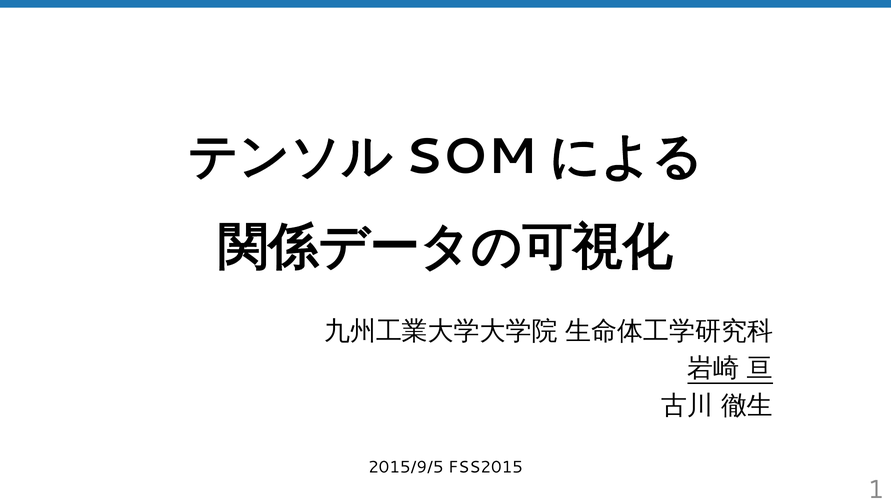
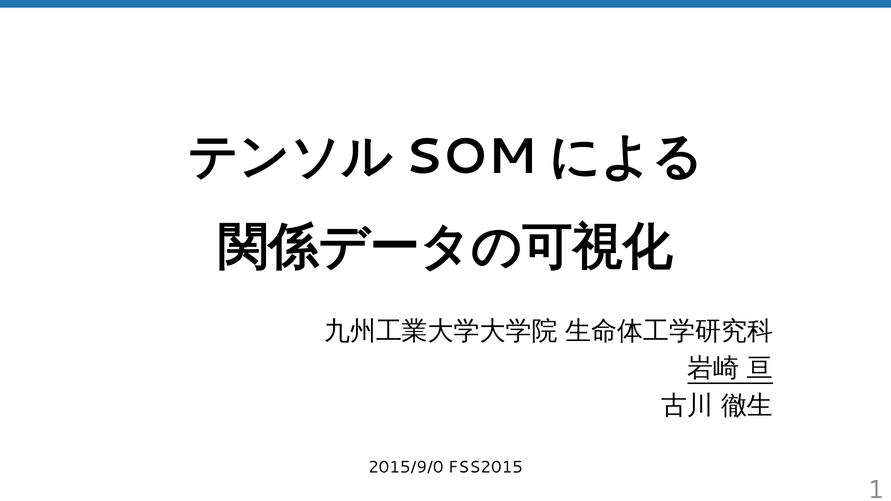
2015/9/5: 2015/9/5 -> 2015/9/0 (406, 468)
